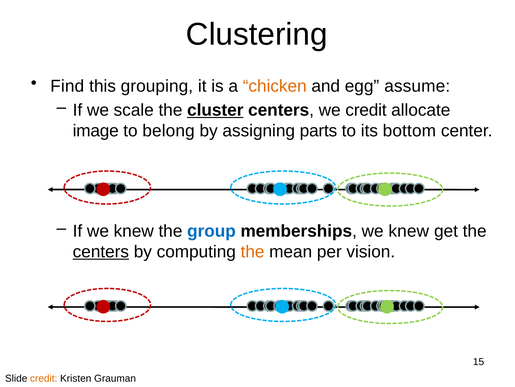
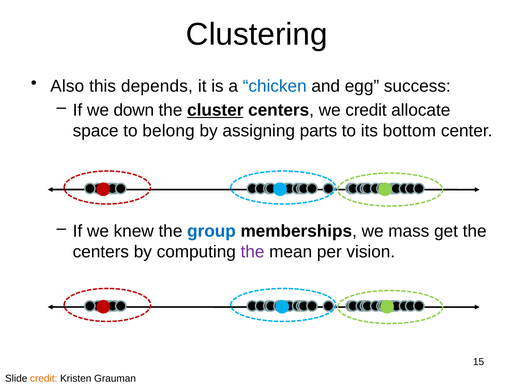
Find: Find -> Also (67, 86)
grouping: grouping -> depends (157, 86)
chicken colour: orange -> blue (275, 86)
assume: assume -> success (417, 86)
scale: scale -> down (134, 110)
image: image -> space (96, 131)
memberships we knew: knew -> mass (409, 231)
centers underline: present -> none (101, 251)
the colour: orange -> purple (253, 251)
